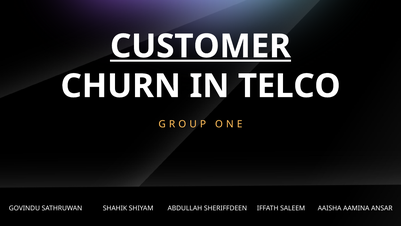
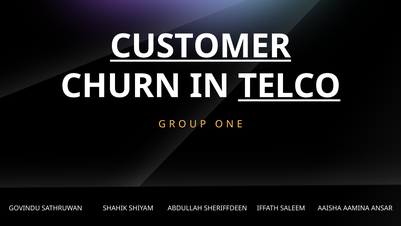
TELCO underline: none -> present (289, 86)
